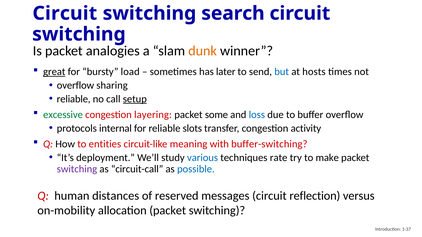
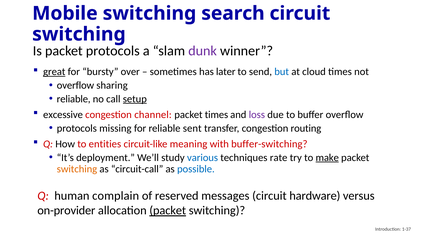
Circuit: Circuit -> Mobile (65, 13)
analogies: analogies -> protocols (113, 51)
dunk colour: orange -> purple (203, 51)
load: load -> over (130, 72)
hosts: hosts -> cloud (314, 72)
excessive colour: green -> black (63, 115)
layering: layering -> channel (153, 115)
packet some: some -> times (216, 115)
loss colour: blue -> purple (257, 115)
internal: internal -> missing (115, 128)
slots: slots -> sent (192, 128)
activity: activity -> routing (306, 128)
make underline: none -> present (327, 158)
switching colour: purple -> orange (77, 169)
distances: distances -> complain (116, 196)
reflection: reflection -> hardware (315, 196)
on-mobility: on-mobility -> on-provider (66, 211)
packet underline: none -> present (168, 211)
